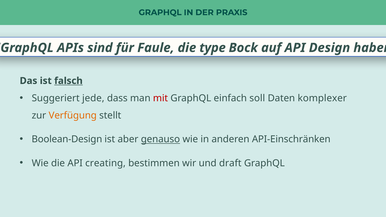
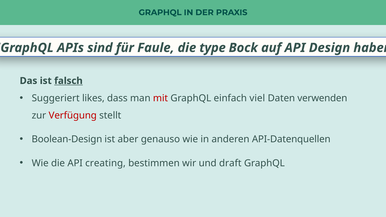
jede: jede -> likes (93, 98)
soll: soll -> viel (257, 98)
komplexer: komplexer -> verwenden (322, 98)
Verfügung colour: orange -> red (73, 116)
genauso underline: present -> none (160, 139)
API-Einschränken: API-Einschränken -> API-Datenquellen (291, 139)
